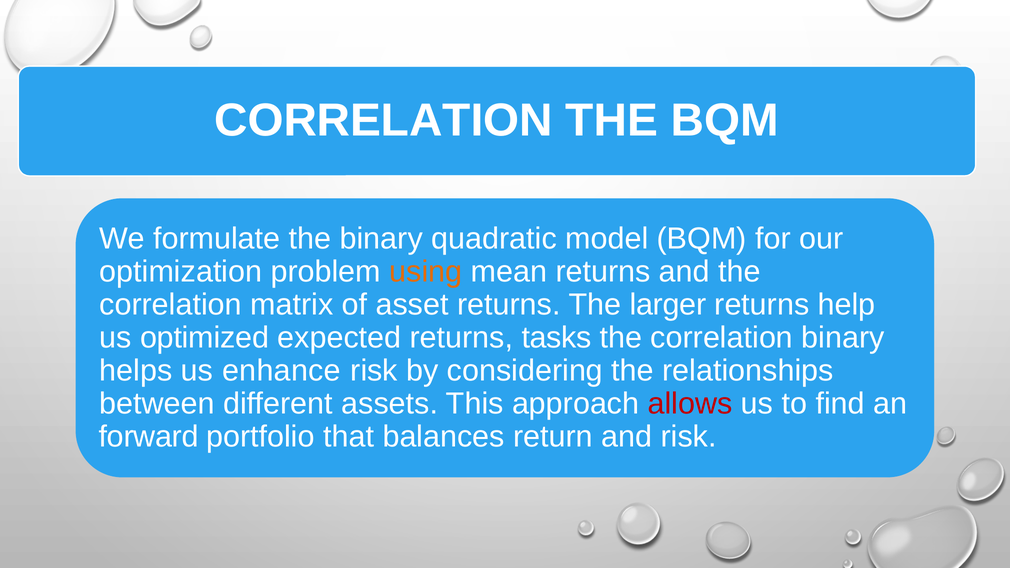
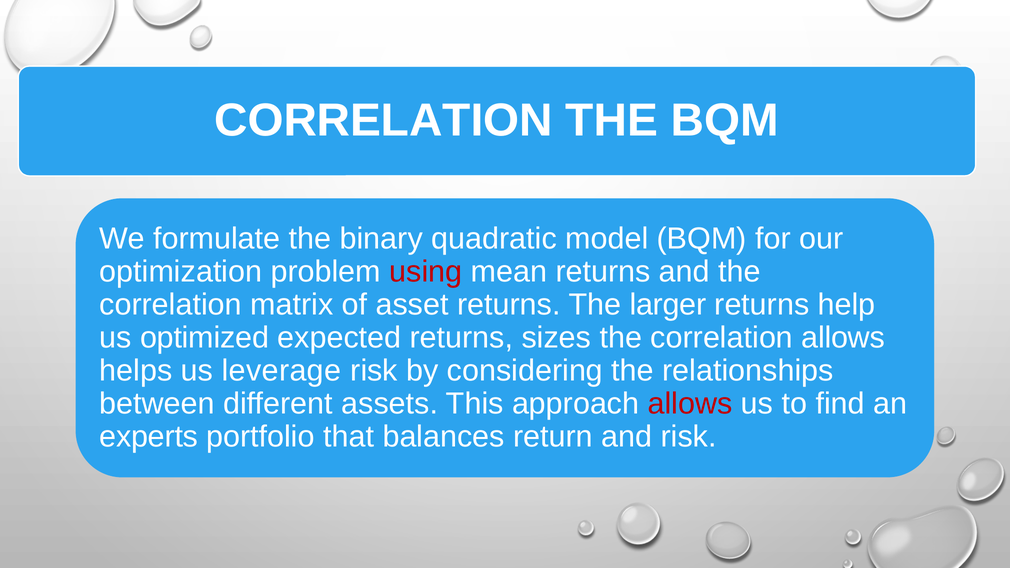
using colour: orange -> red (426, 272)
tasks: tasks -> sizes (556, 338)
correlation binary: binary -> allows (843, 338)
enhance: enhance -> leverage (281, 371)
forward: forward -> experts (149, 437)
